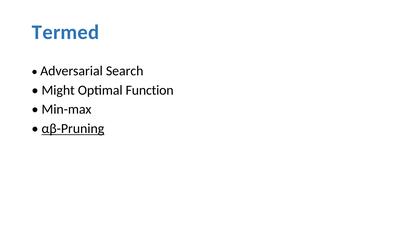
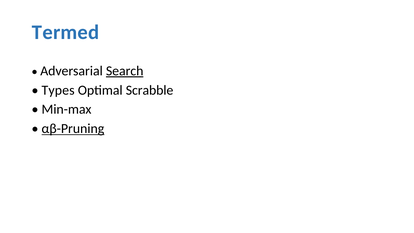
Search underline: none -> present (125, 71)
Might: Might -> Types (58, 90)
Function: Function -> Scrabble (150, 90)
